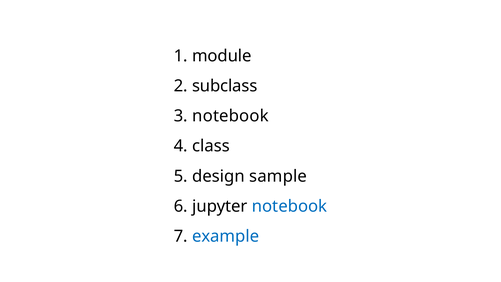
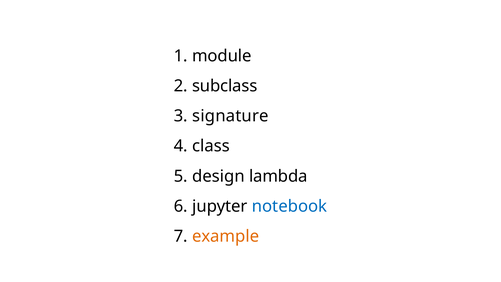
notebook: notebook -> signature (230, 116)
sample: sample -> lambda (278, 176)
example colour: blue -> orange (226, 236)
